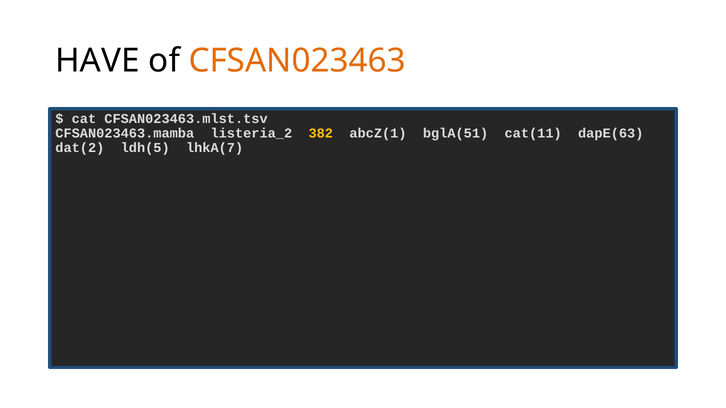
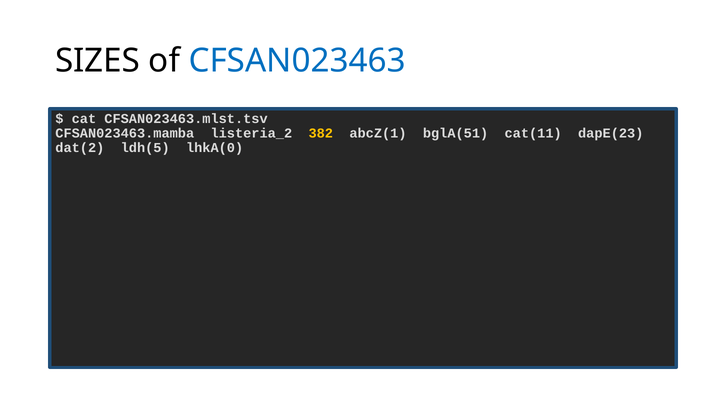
HAVE: HAVE -> SIZES (98, 61)
CFSAN023463 colour: orange -> blue (297, 61)
dapE(63: dapE(63 -> dapE(23 (611, 133)
lhkA(7: lhkA(7 -> lhkA(0 (215, 148)
